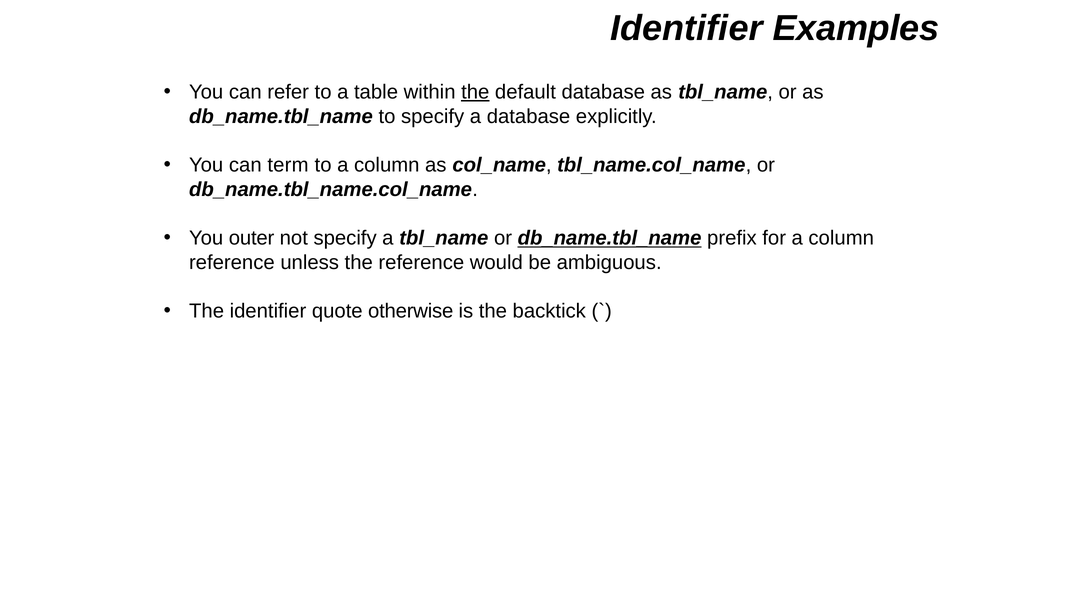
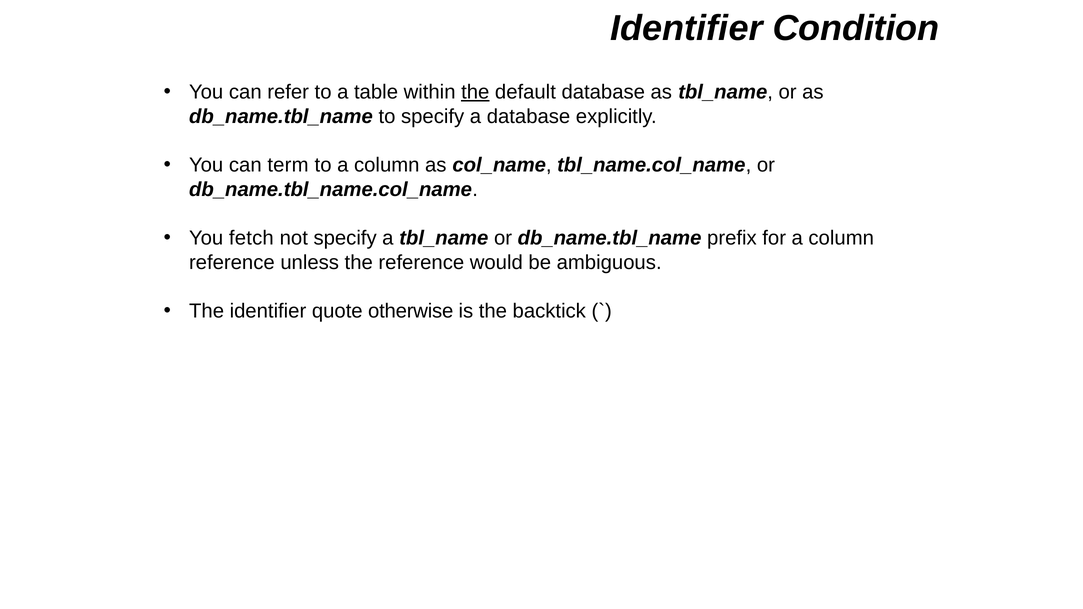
Examples: Examples -> Condition (856, 28)
outer: outer -> fetch (251, 238)
db_name.tbl_name underline: present -> none (610, 238)
